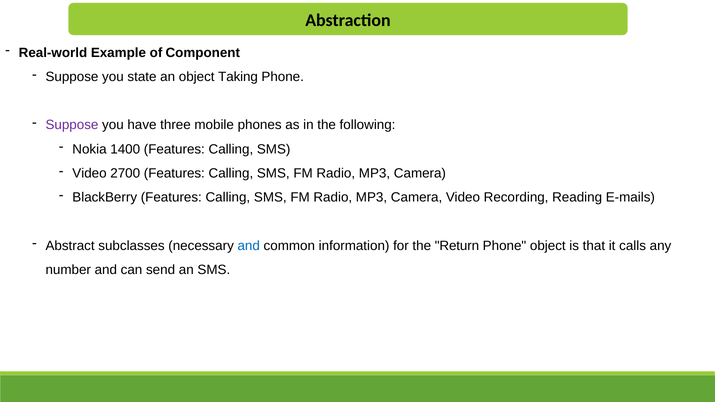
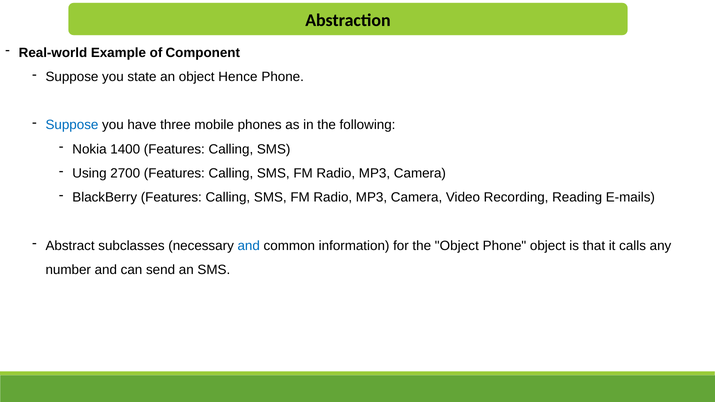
Taking: Taking -> Hence (238, 77)
Suppose colour: purple -> blue (72, 125)
Video: Video -> Using (89, 173)
the Return: Return -> Object (457, 246)
